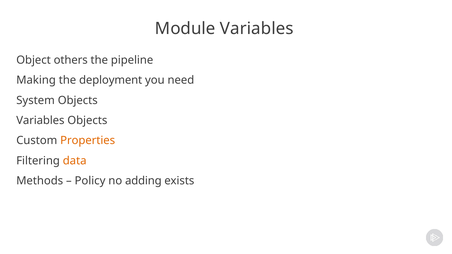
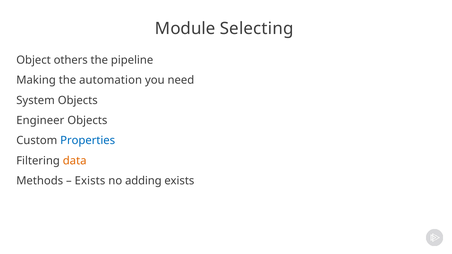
Module Variables: Variables -> Selecting (257, 29)
deployment: deployment -> automation (111, 80)
Variables: Variables -> Engineer (40, 121)
Properties colour: orange -> blue (88, 141)
Policy: Policy -> Exists (90, 181)
